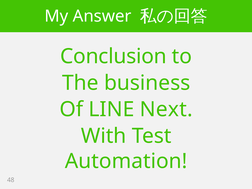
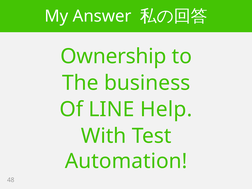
Conclusion: Conclusion -> Ownership (113, 56)
Next: Next -> Help (166, 109)
